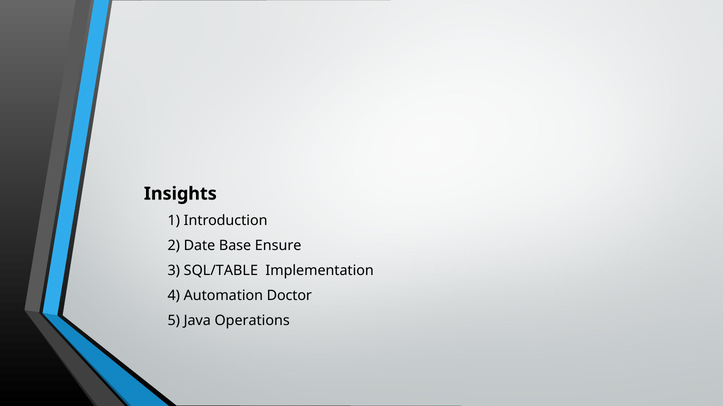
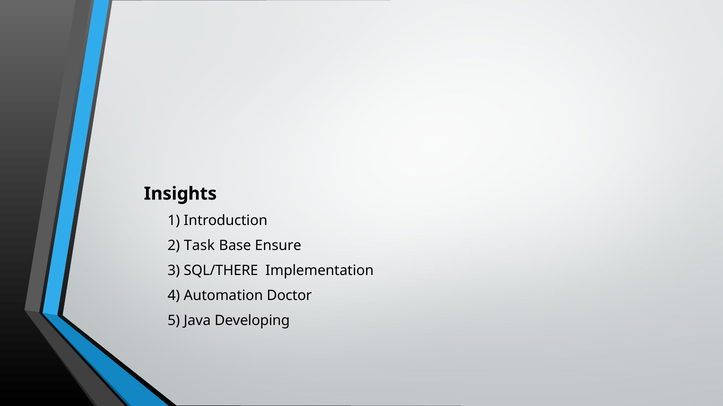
Date: Date -> Task (199, 246)
SQL/TABLE: SQL/TABLE -> SQL/THERE (221, 271)
Operations: Operations -> Developing (252, 321)
